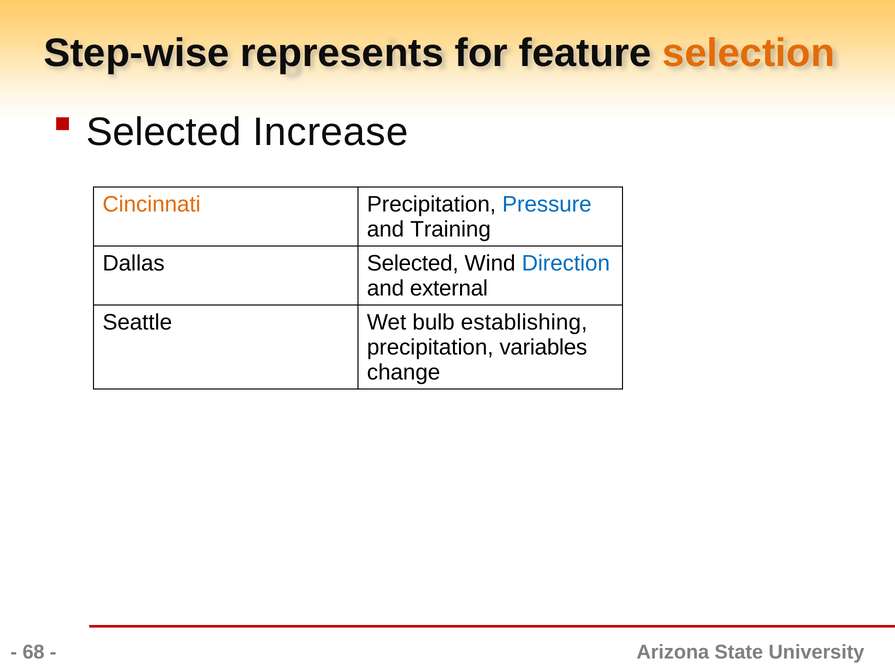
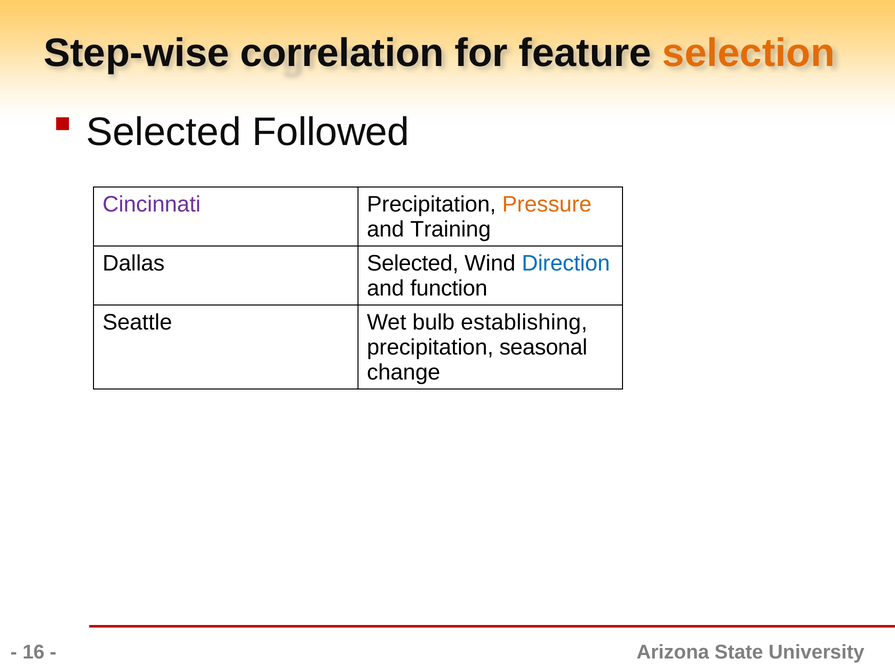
represents: represents -> correlation (342, 53)
Increase: Increase -> Followed (331, 132)
Cincinnati colour: orange -> purple (152, 204)
Pressure colour: blue -> orange (547, 204)
external: external -> function (449, 289)
variables: variables -> seasonal (543, 348)
68: 68 -> 16 (34, 653)
